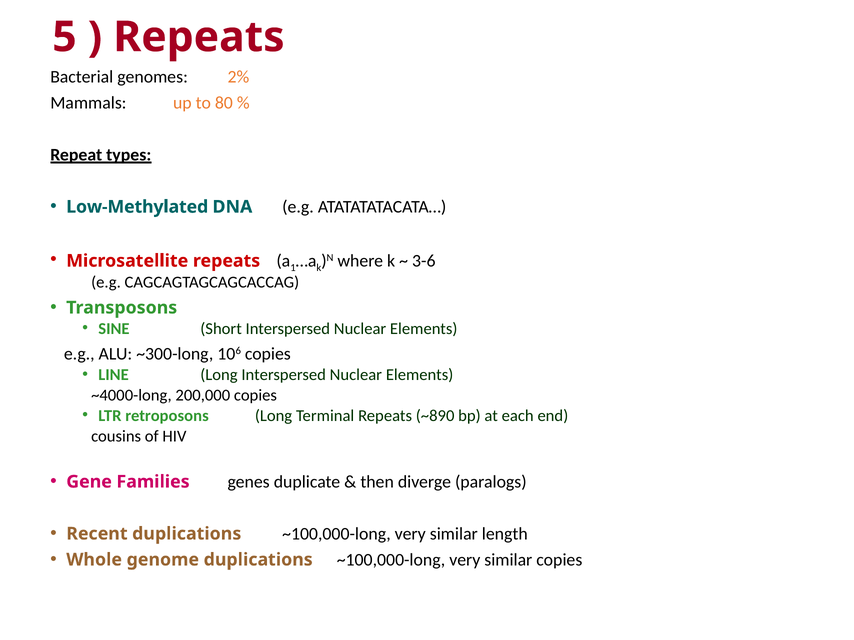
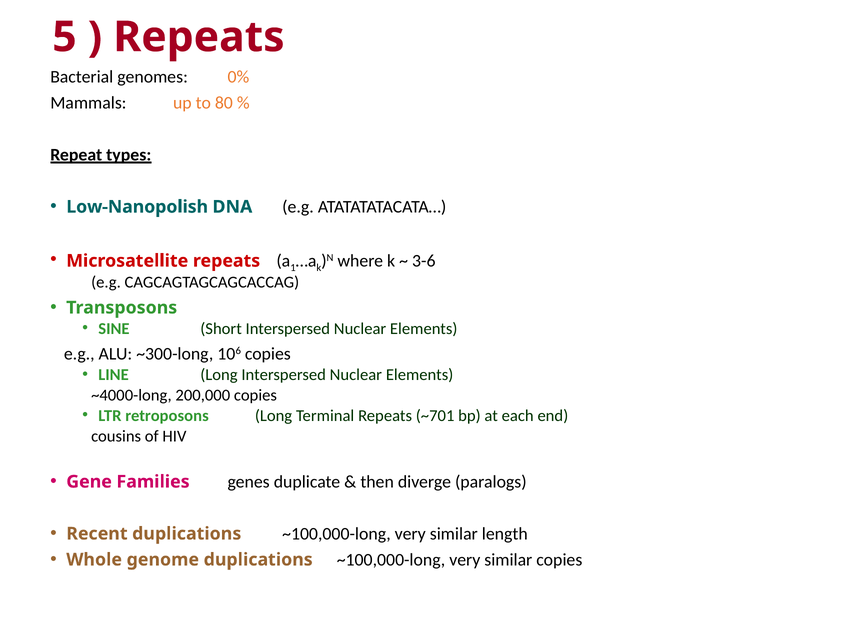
2%: 2% -> 0% (238, 77)
Low-Methylated: Low-Methylated -> Low-Nanopolish (137, 207)
~890: ~890 -> ~701 (435, 416)
